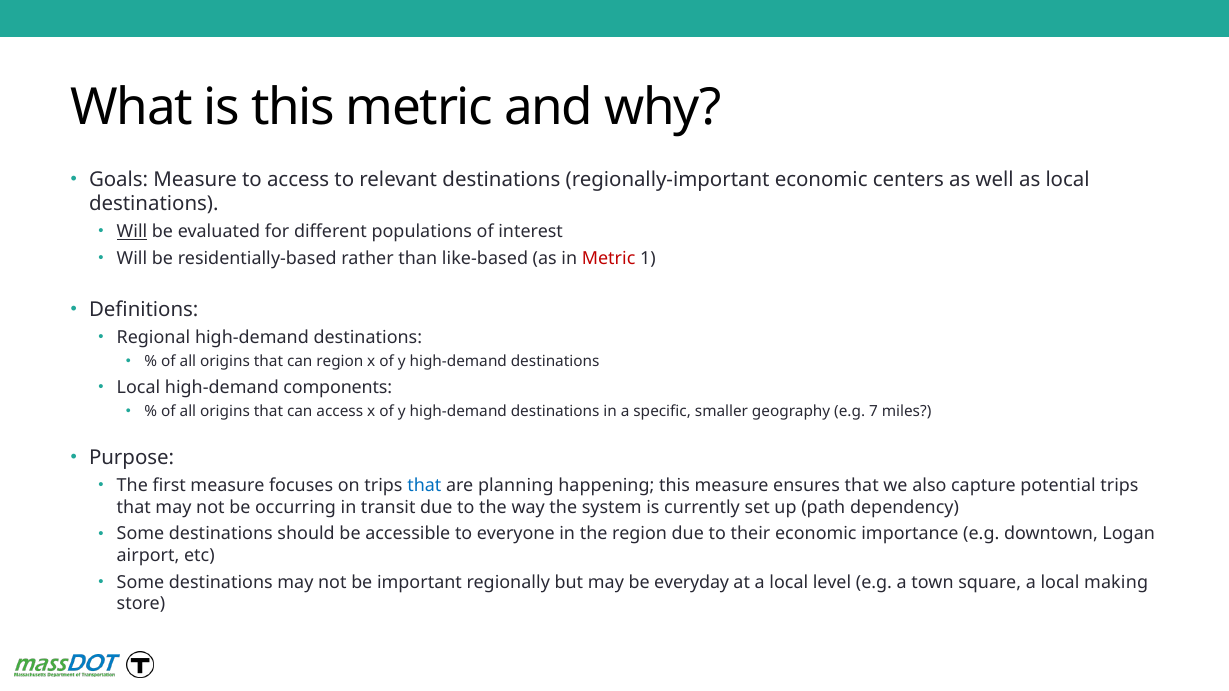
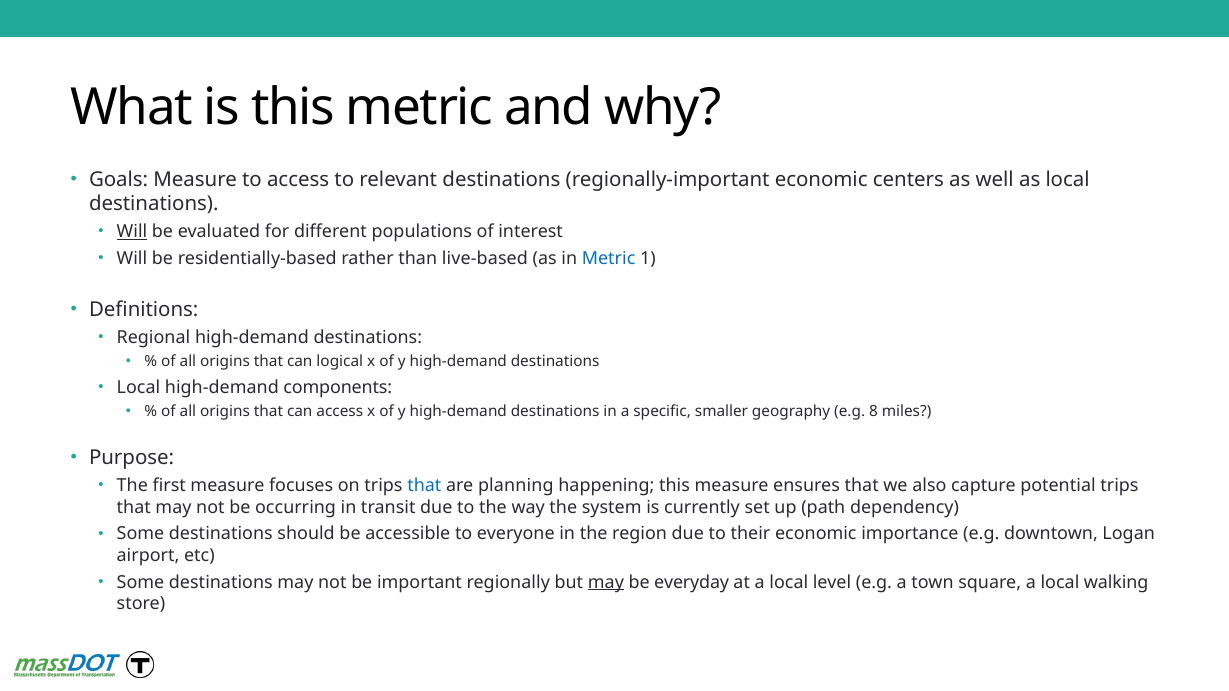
like-based: like-based -> live-based (485, 259)
Metric colour: red -> blue (609, 259)
can region: region -> logical (340, 362)
7: 7 -> 8 (874, 412)
may underline: none -> present (606, 582)
making: making -> walking (1116, 582)
